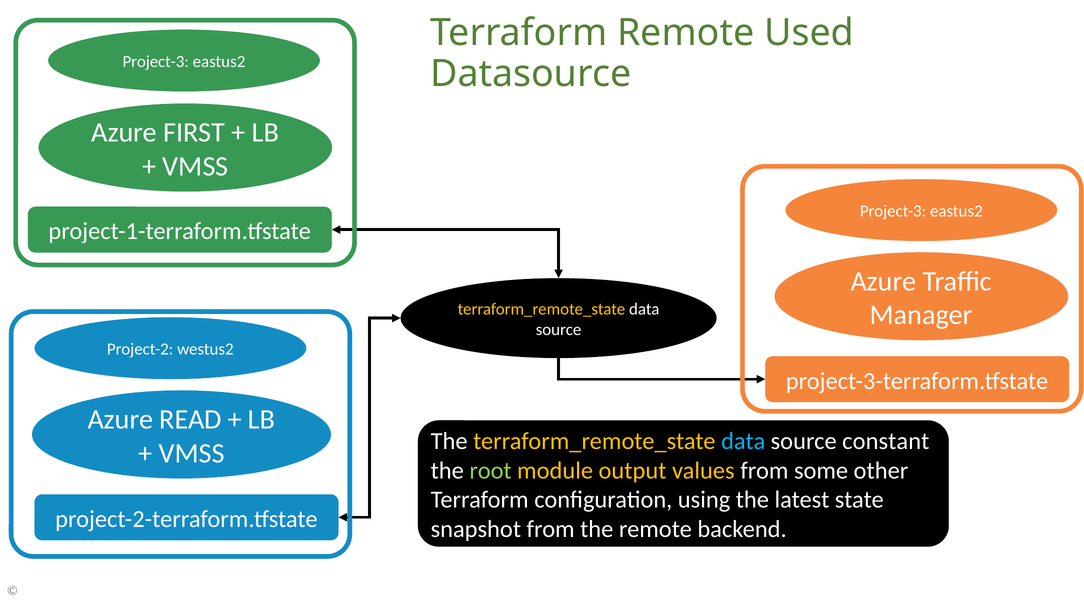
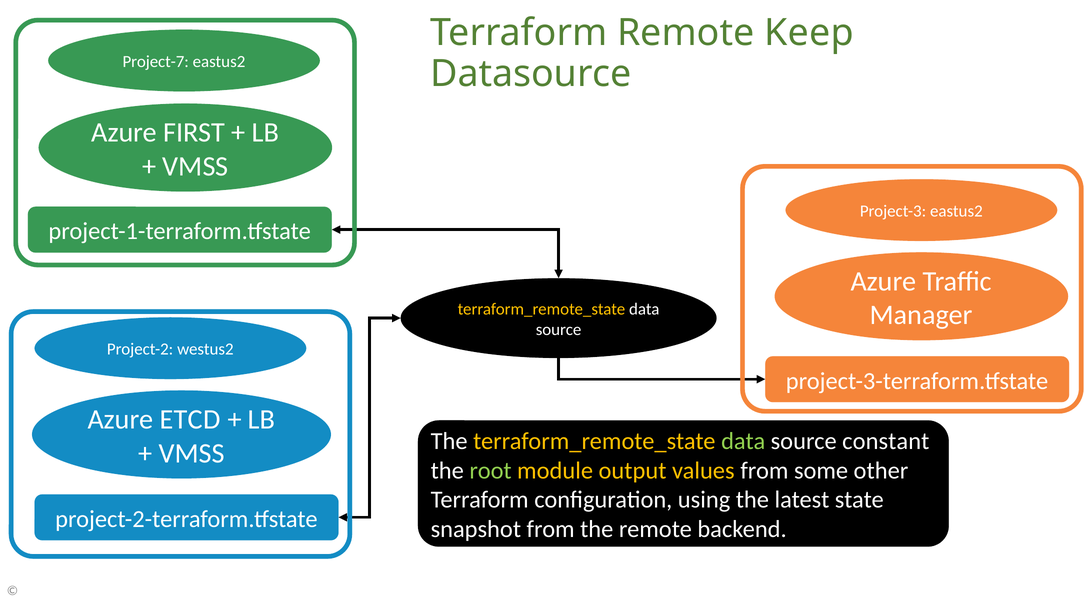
Used: Used -> Keep (809, 33)
Project-3: Project-3 -> Project-7 (156, 62)
READ: READ -> ETCD (190, 419)
data colour: light blue -> light green (743, 441)
